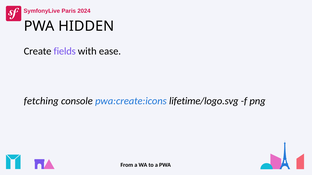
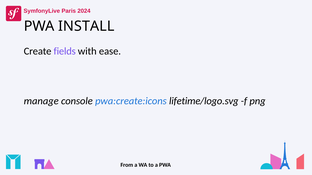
HIDDEN: HIDDEN -> INSTALL (86, 26)
fetching: fetching -> manage (41, 101)
